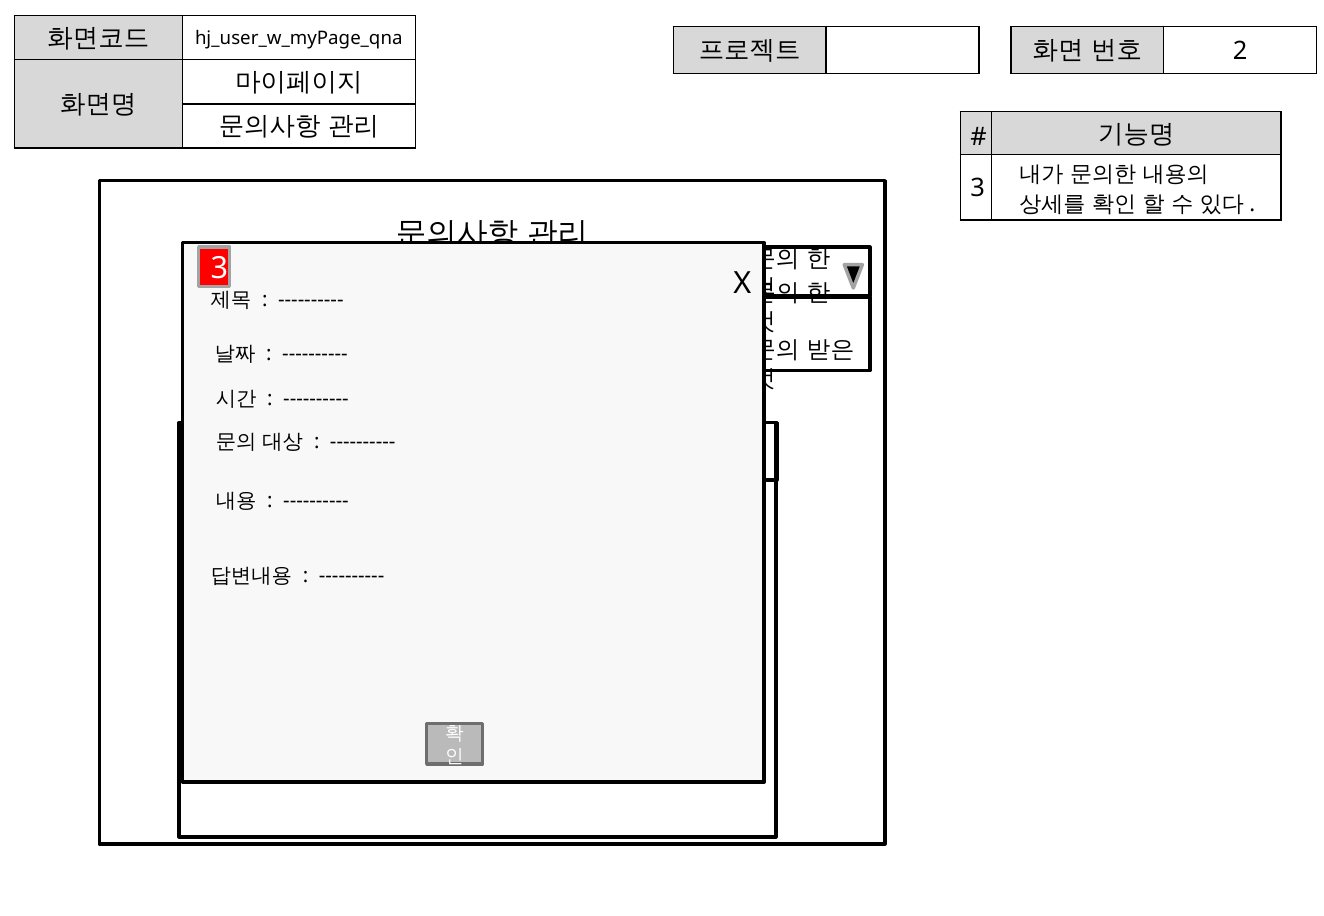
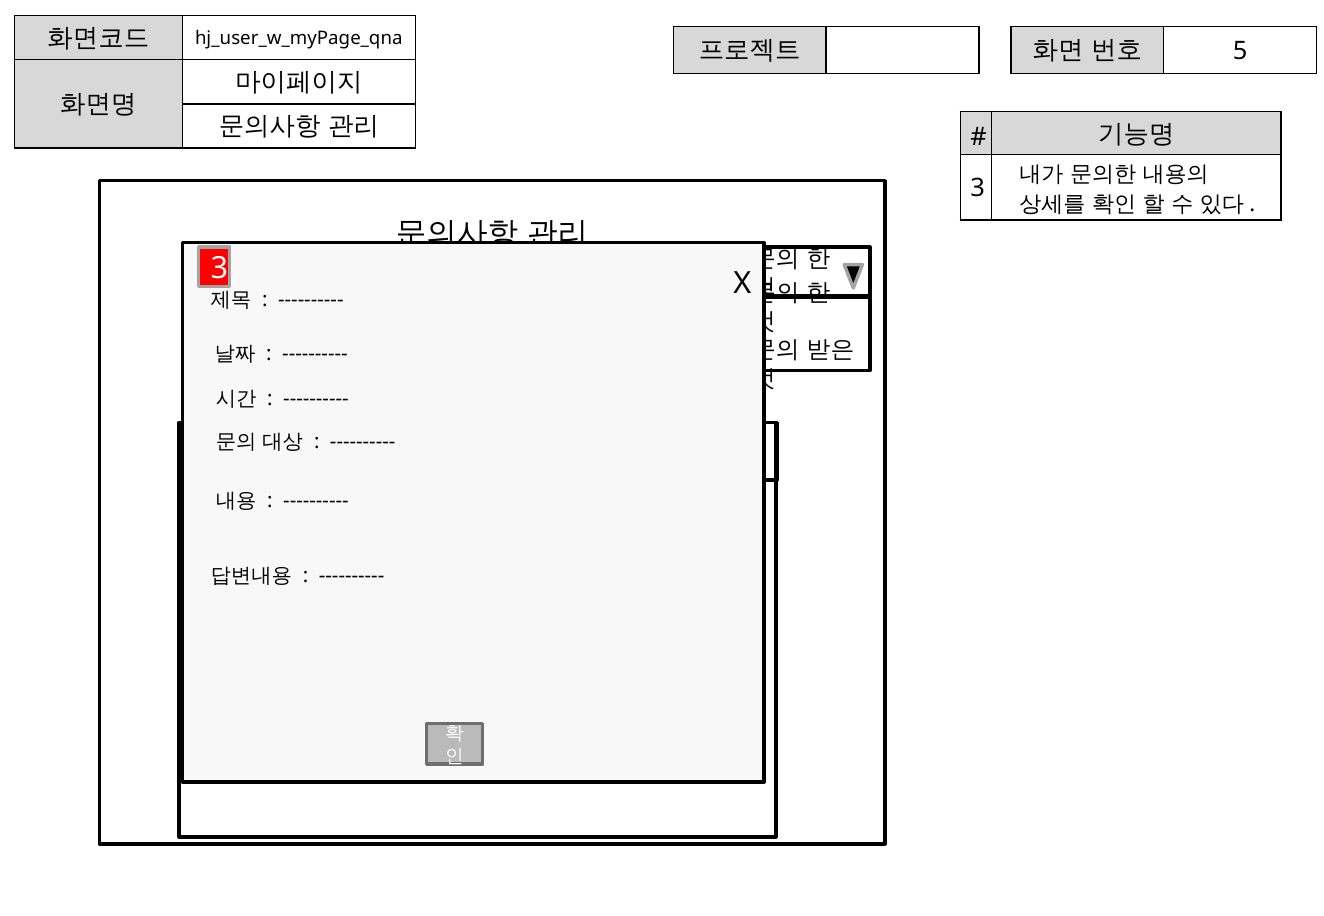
2: 2 -> 5 (1240, 51)
